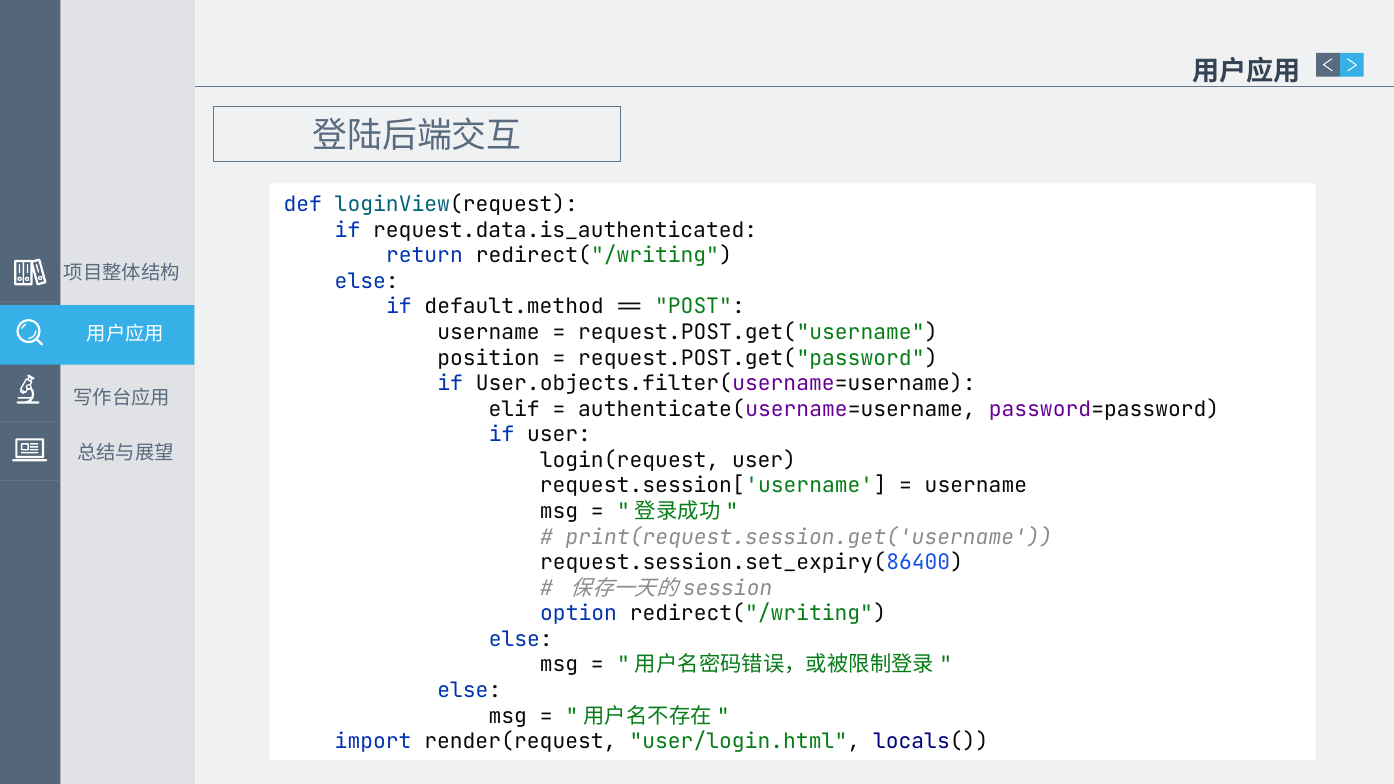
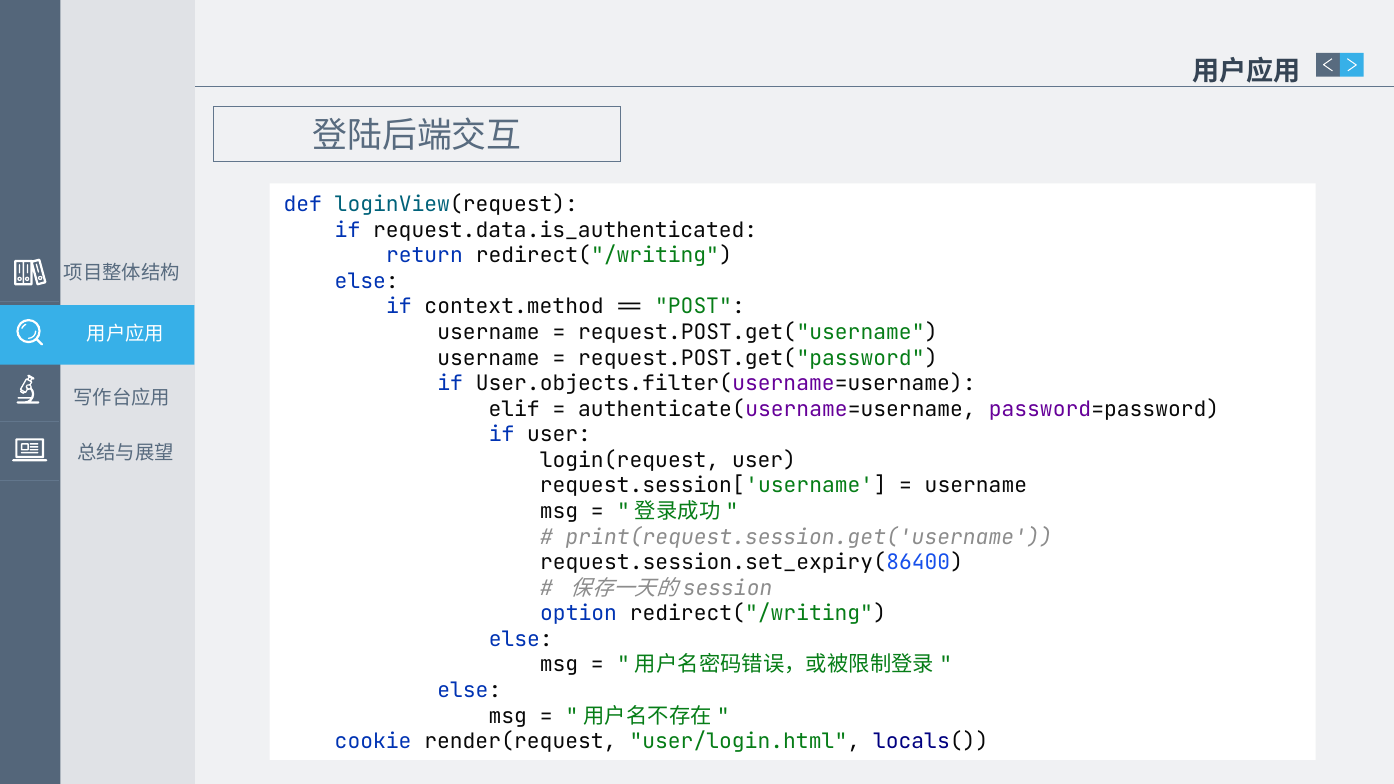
default.method: default.method -> context.method (514, 307)
position: position -> username (488, 358)
import: import -> cookie (373, 742)
